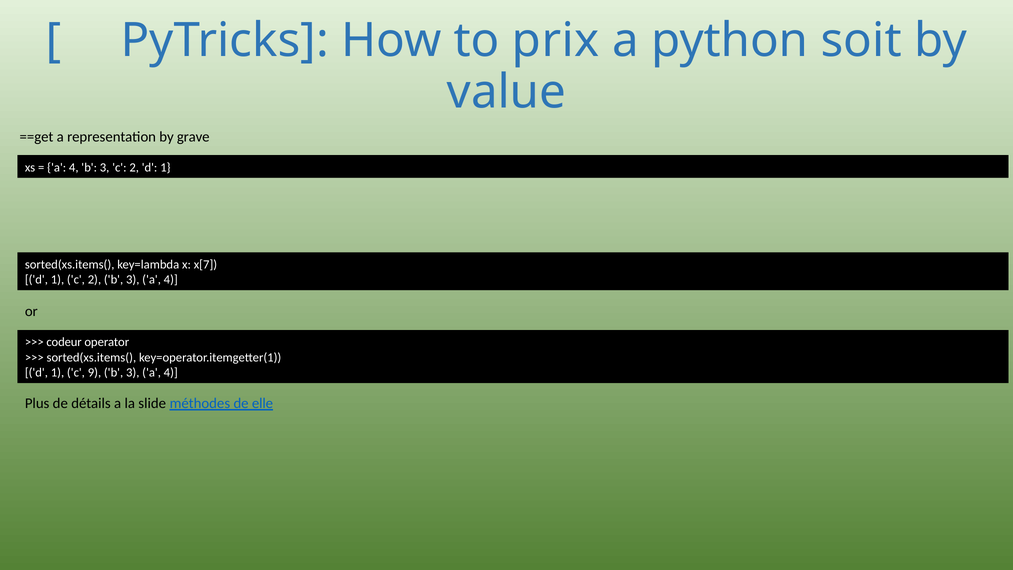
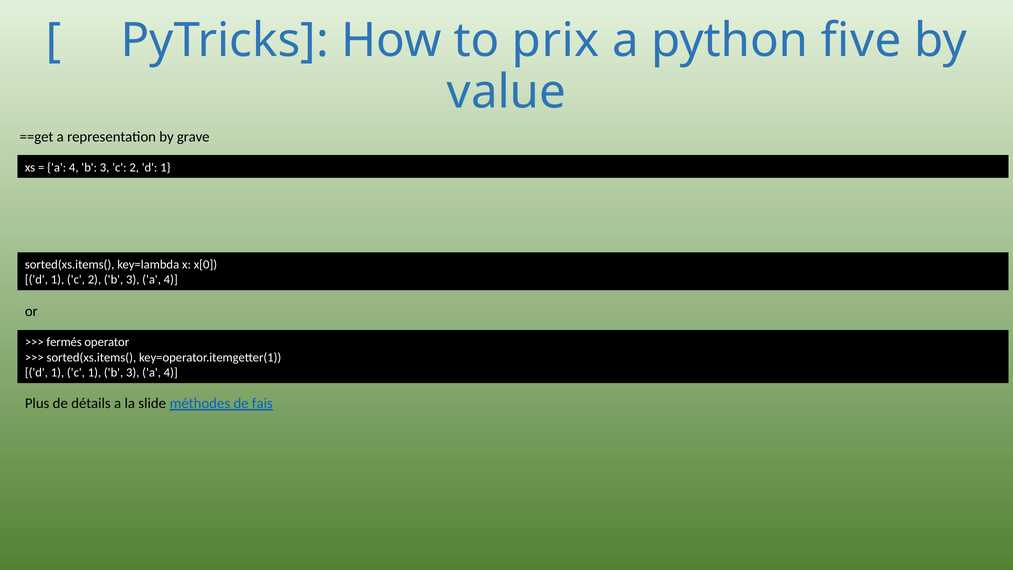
soit: soit -> five (861, 41)
x[7: x[7 -> x[0 (205, 264)
codeur: codeur -> fermés (64, 342)
c 9: 9 -> 1 (94, 372)
elle: elle -> fais (262, 403)
